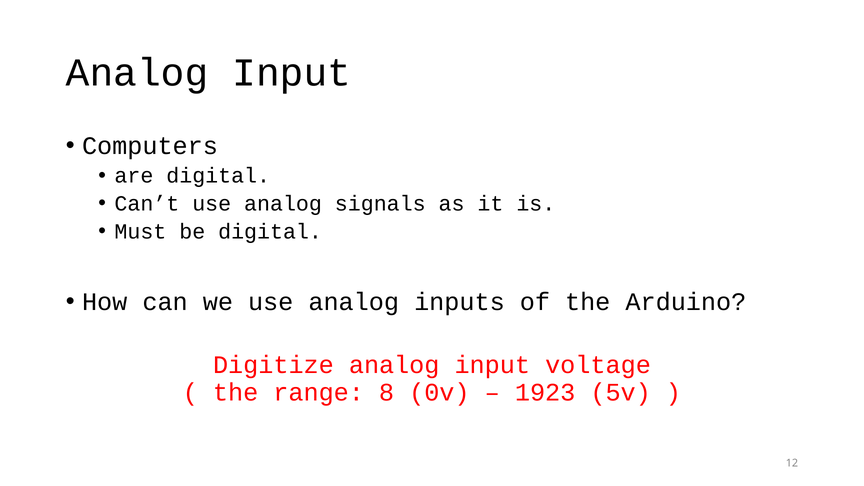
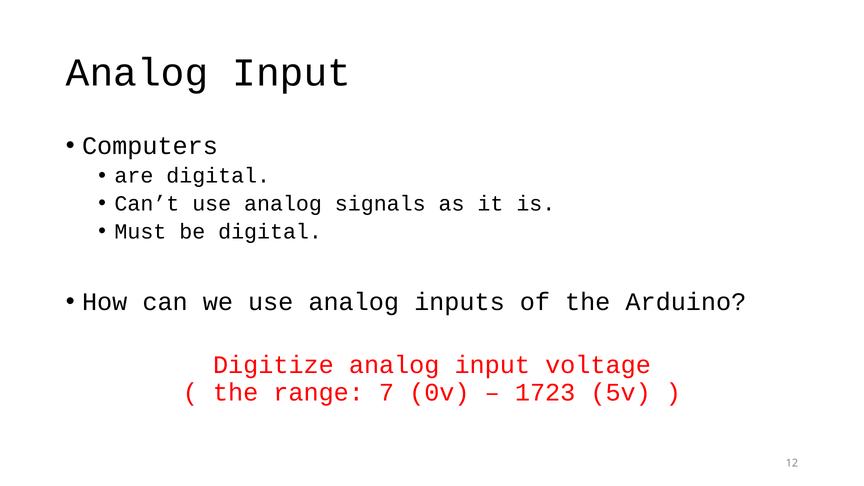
8: 8 -> 7 (387, 392)
1923: 1923 -> 1723 (545, 392)
